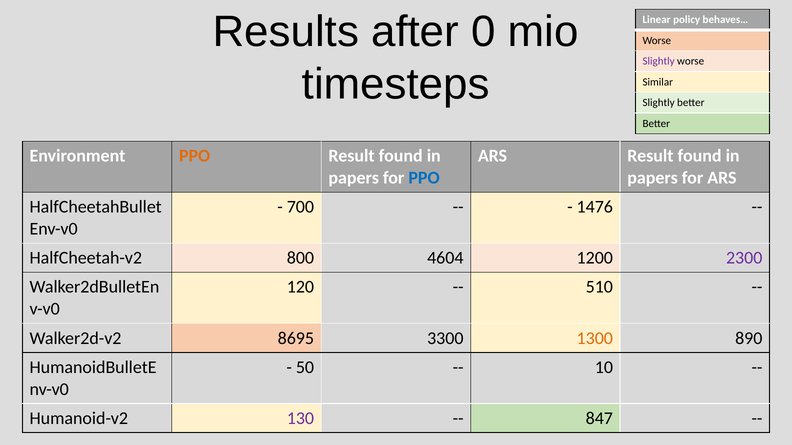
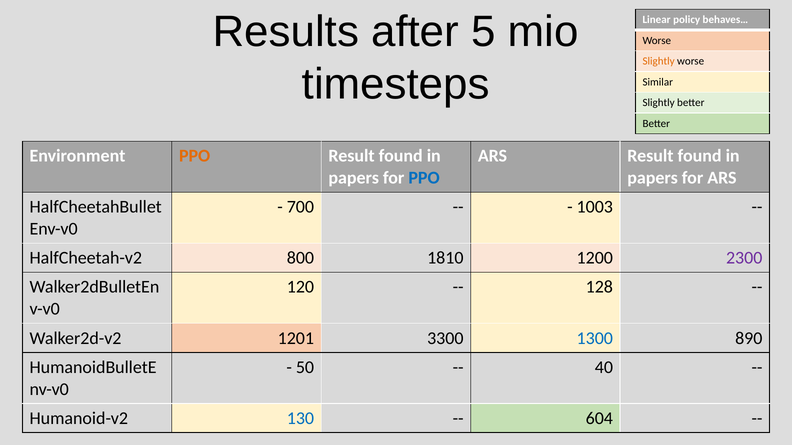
0: 0 -> 5 (483, 32)
Slightly colour: purple -> orange (659, 61)
1476: 1476 -> 1003 (595, 207)
4604: 4604 -> 1810 (445, 258)
510: 510 -> 128 (599, 287)
8695: 8695 -> 1201 (296, 338)
1300 colour: orange -> blue (595, 338)
10: 10 -> 40 (604, 368)
130 colour: purple -> blue (300, 419)
847: 847 -> 604 (599, 419)
